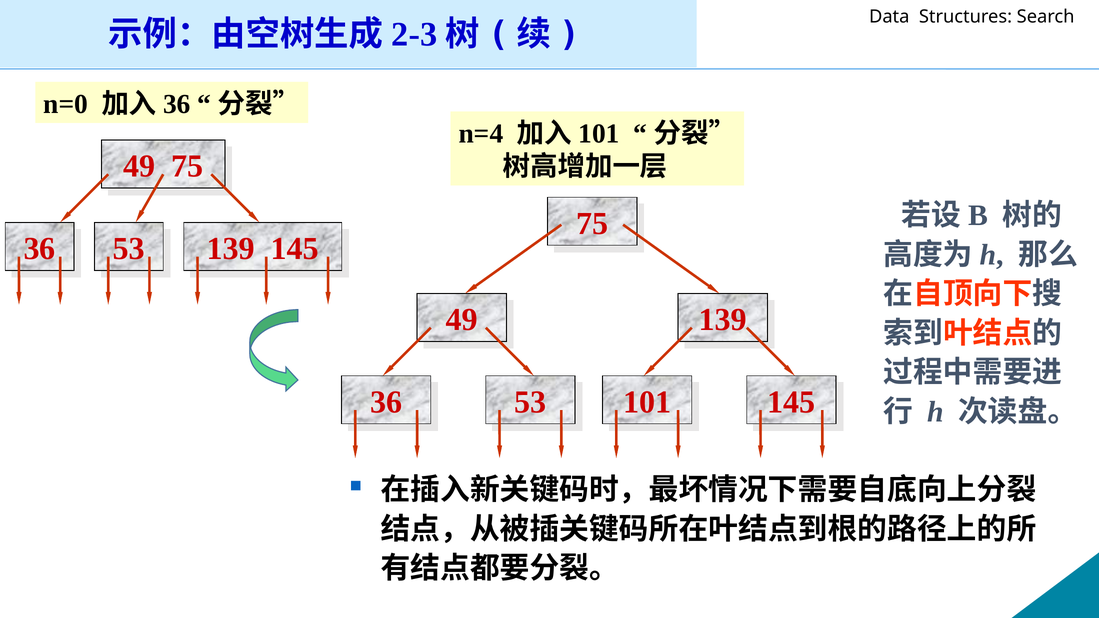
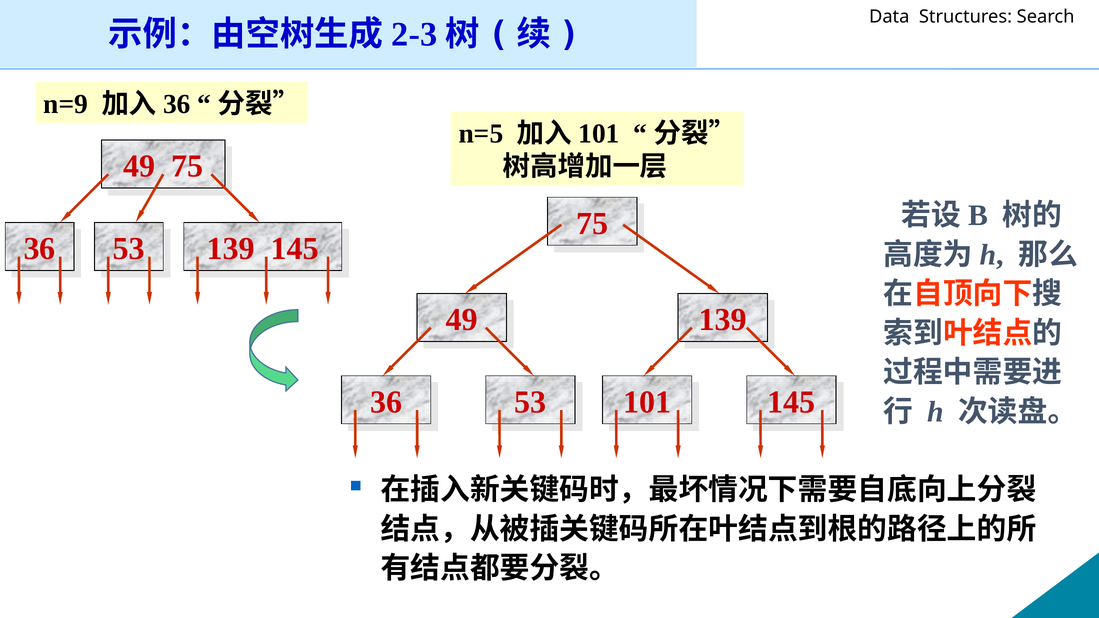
n=0: n=0 -> n=9 (66, 104)
n=4: n=4 -> n=5 (481, 134)
